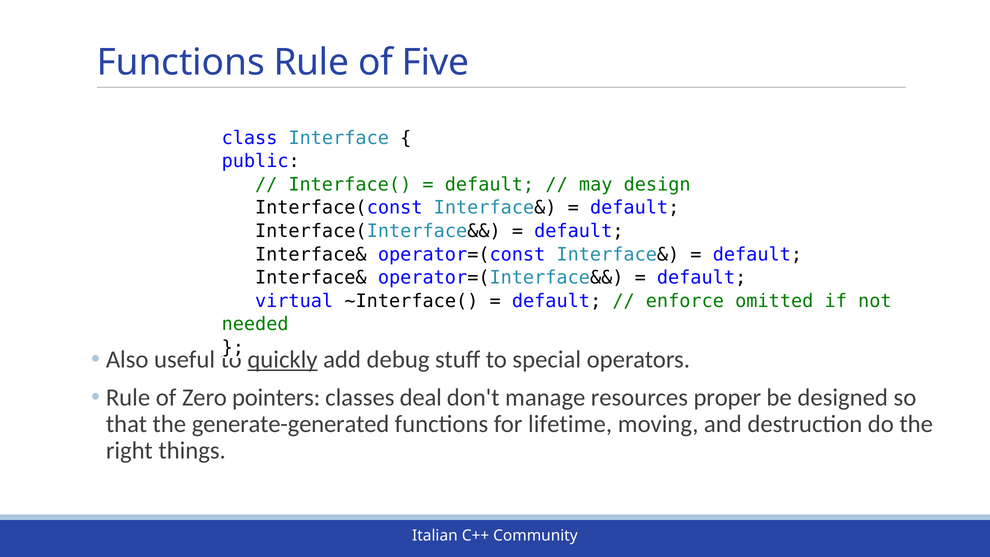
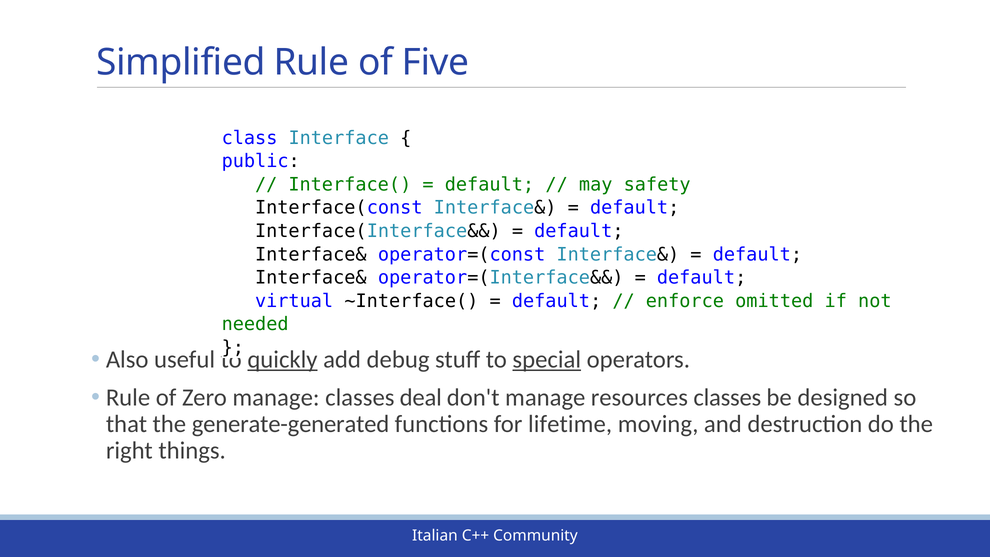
Functions: Functions -> Simplified (181, 63)
design: design -> safety (657, 184)
special underline: none -> present (547, 360)
Zero pointers: pointers -> manage (276, 397)
resources proper: proper -> classes (727, 397)
